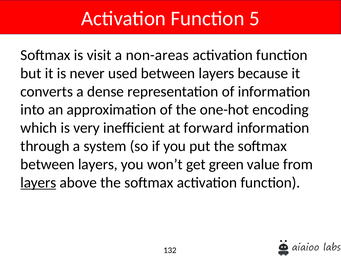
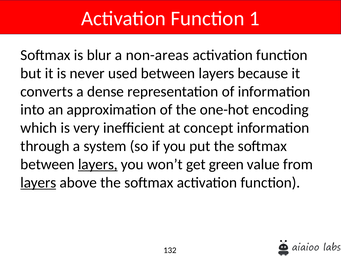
5: 5 -> 1 (254, 19)
visit: visit -> blur (99, 55)
forward: forward -> concept (209, 128)
layers underline: none -> present (98, 164)
